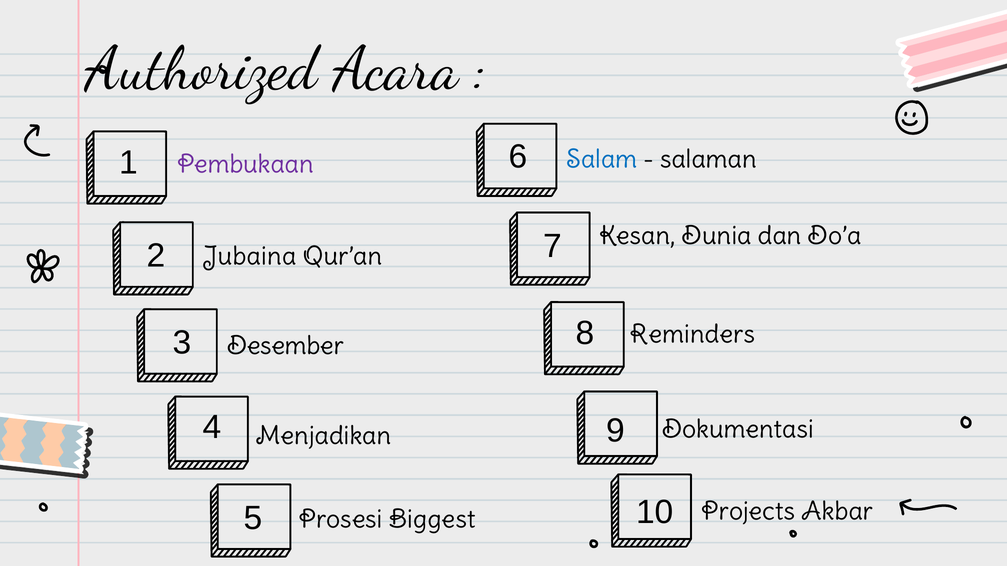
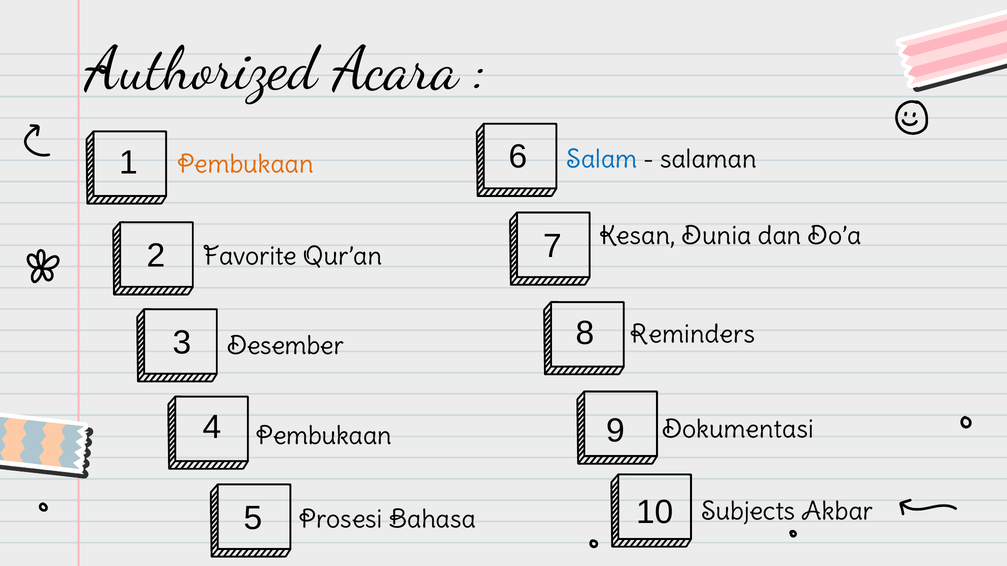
Pembukaan colour: purple -> orange (245, 165)
Jubaina: Jubaina -> Favorite (250, 257)
4 Menjadikan: Menjadikan -> Pembukaan (324, 436)
Projects: Projects -> Subjects (748, 512)
Biggest: Biggest -> Bahasa (432, 520)
